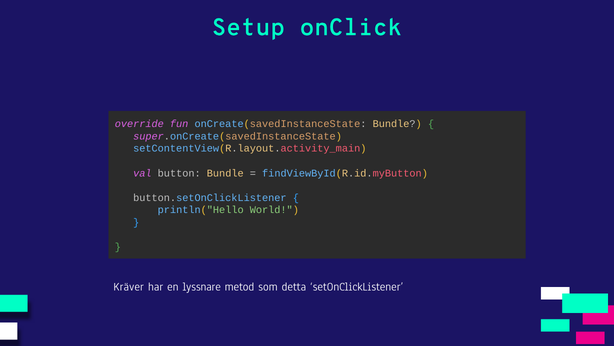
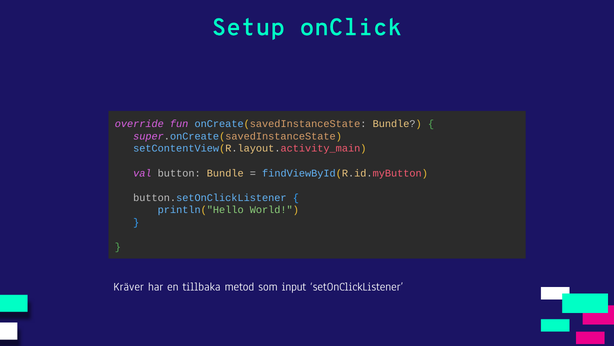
lyssnare: lyssnare -> tillbaka (201, 286)
detta: detta -> input (294, 286)
